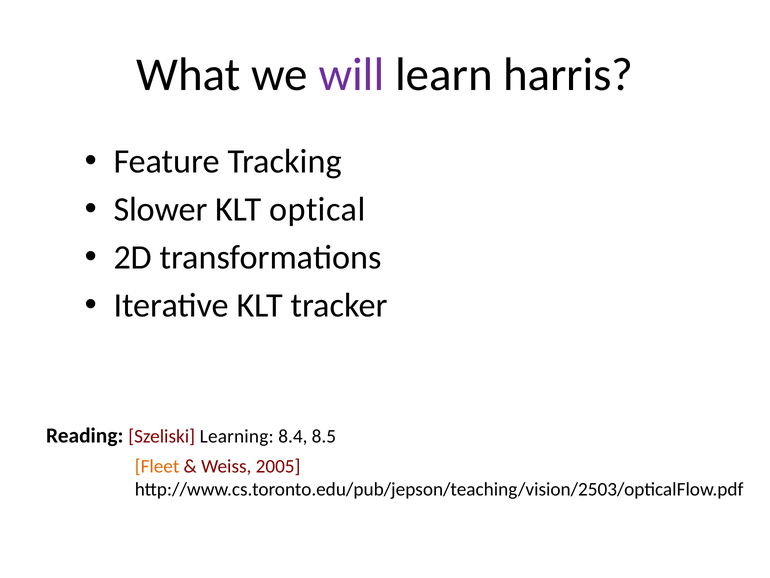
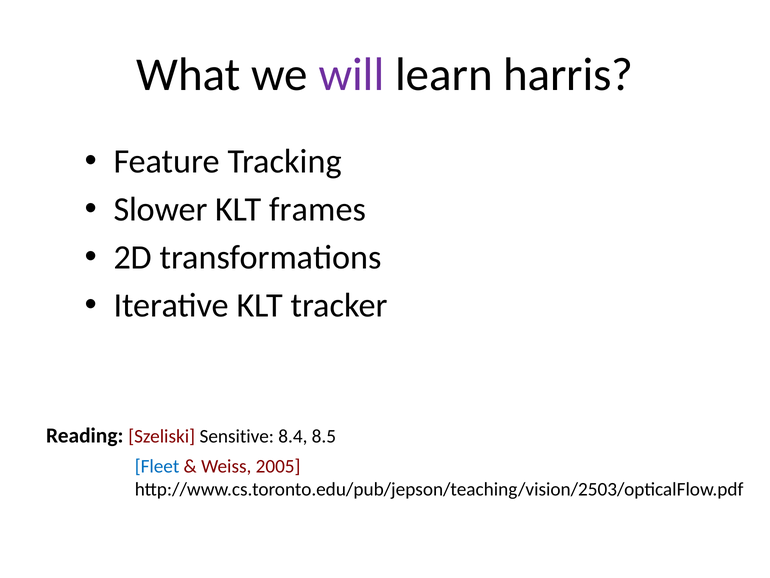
optical: optical -> frames (318, 209)
Learning: Learning -> Sensitive (237, 436)
Fleet colour: orange -> blue (157, 466)
